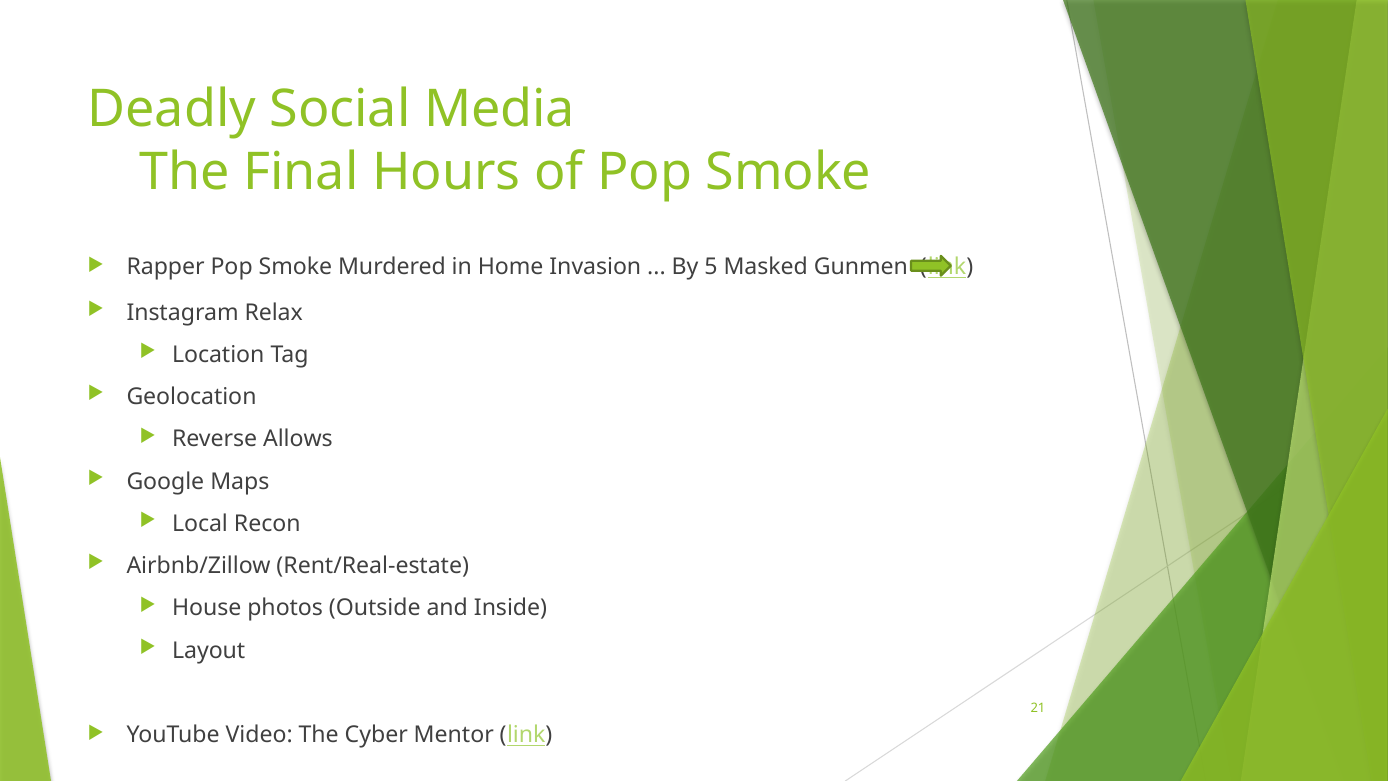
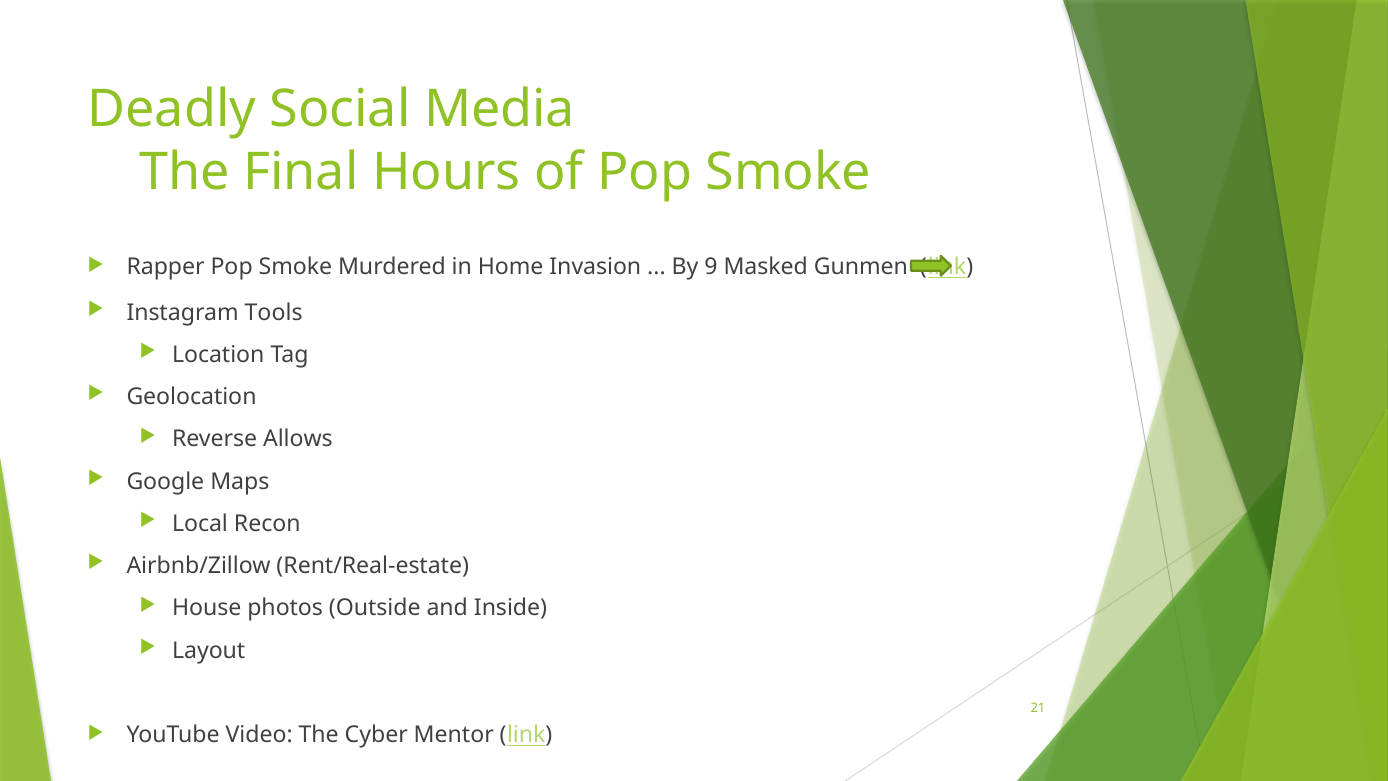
5: 5 -> 9 (711, 267)
Relax: Relax -> Tools (274, 313)
